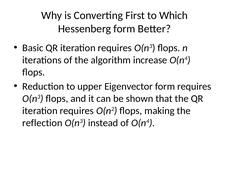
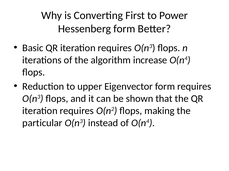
Which: Which -> Power (174, 15)
reflection: reflection -> particular (42, 123)
